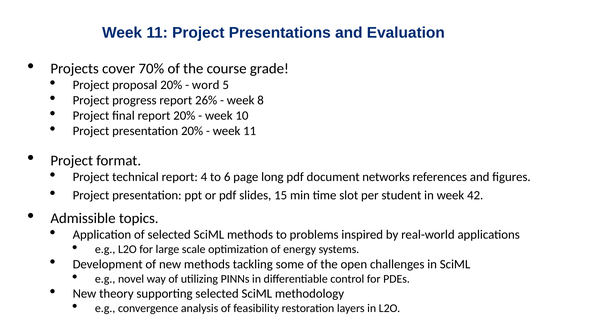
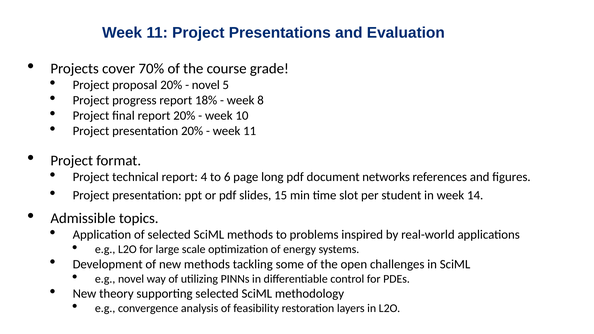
word: word -> novel (206, 85)
26%: 26% -> 18% (206, 100)
42: 42 -> 14 (475, 195)
